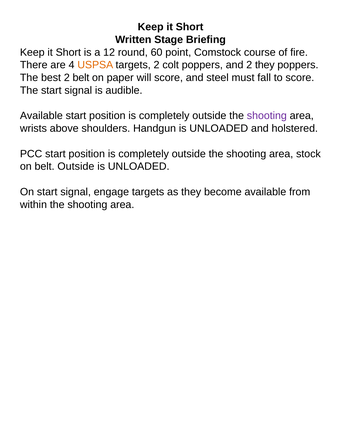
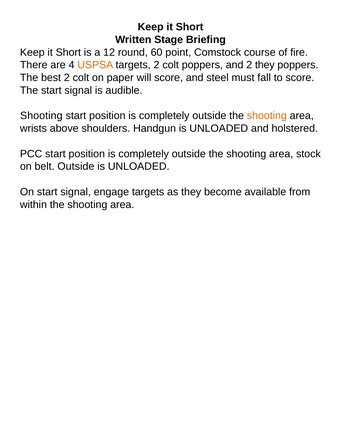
best 2 belt: belt -> colt (81, 78)
Available: Available -> Shooting (41, 116)
shooting colour: purple -> orange (267, 116)
